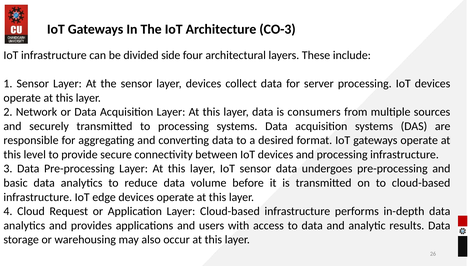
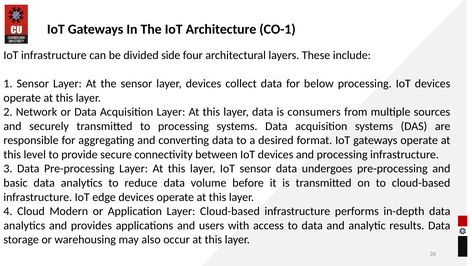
CO-3: CO-3 -> CO-1 (278, 29)
server: server -> below (319, 83)
Request: Request -> Modern (69, 211)
